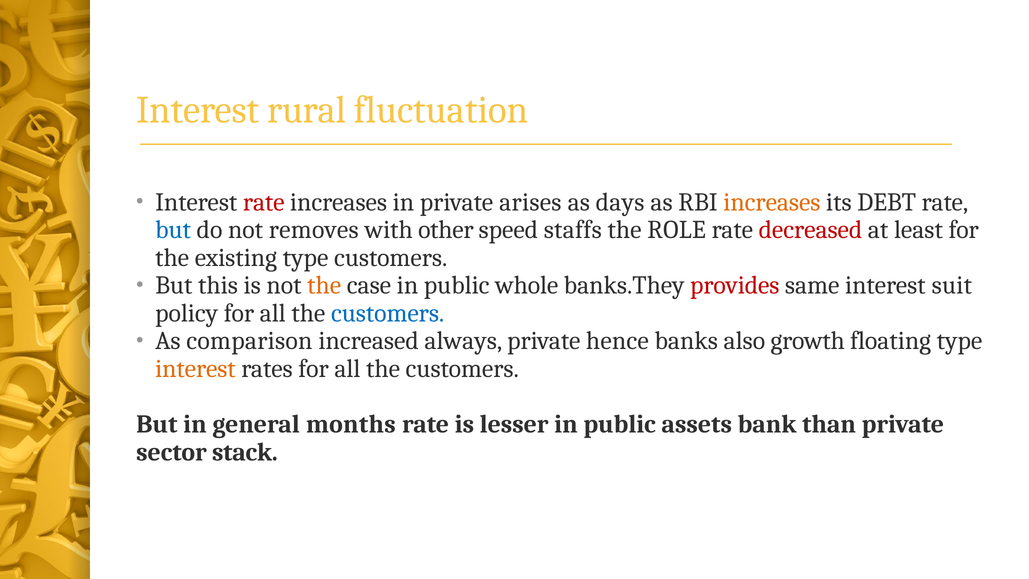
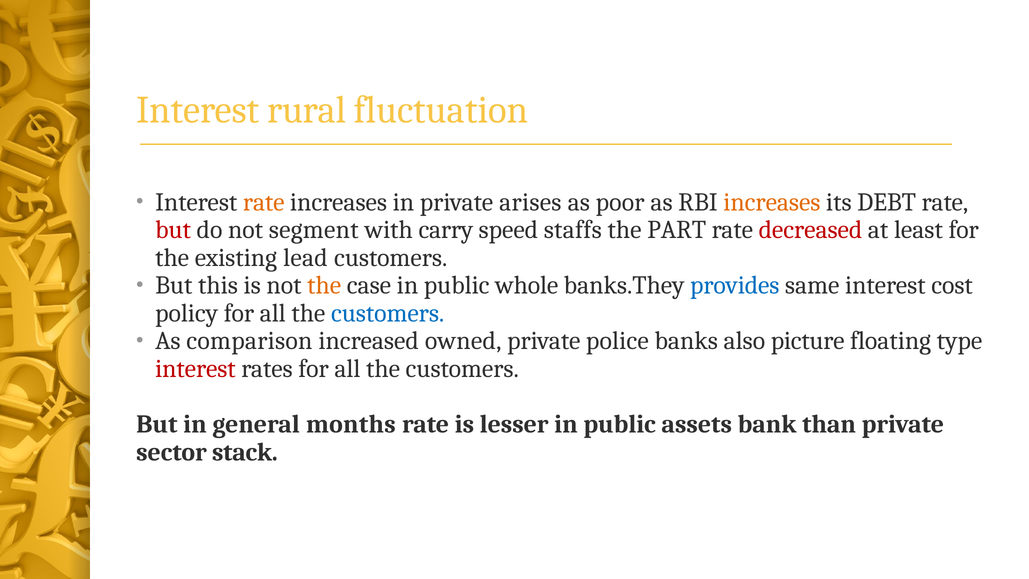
rate colour: red -> orange (264, 202)
days: days -> poor (620, 202)
but colour: blue -> red (173, 230)
removes: removes -> segment (314, 230)
other: other -> carry (446, 230)
ROLE: ROLE -> PART (677, 230)
existing type: type -> lead (305, 258)
provides colour: red -> blue (735, 285)
suit: suit -> cost (952, 285)
always: always -> owned (463, 341)
hence: hence -> police (617, 341)
growth: growth -> picture (808, 341)
interest colour: orange -> red (195, 369)
